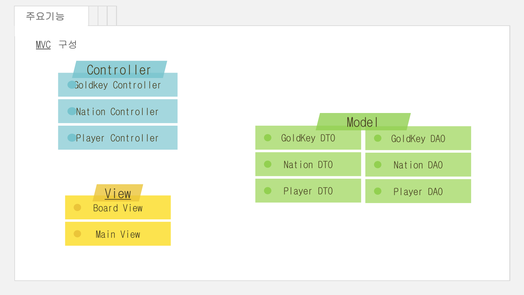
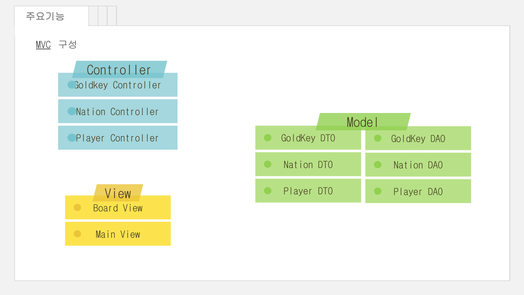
View underline: present -> none (118, 194)
